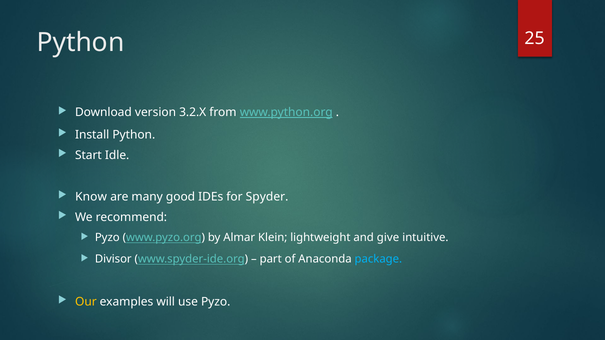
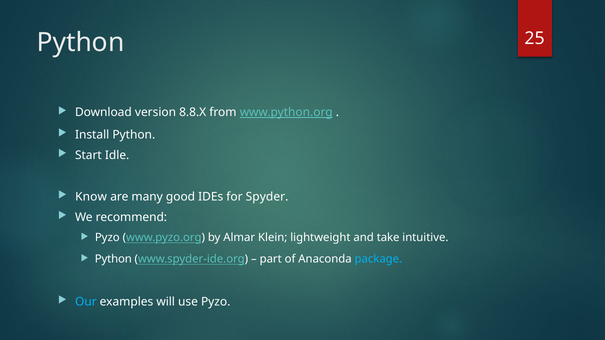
3.2.X: 3.2.X -> 8.8.X (193, 112)
give: give -> take (388, 238)
Divisor: Divisor -> Python (113, 259)
Our colour: yellow -> light blue (86, 302)
